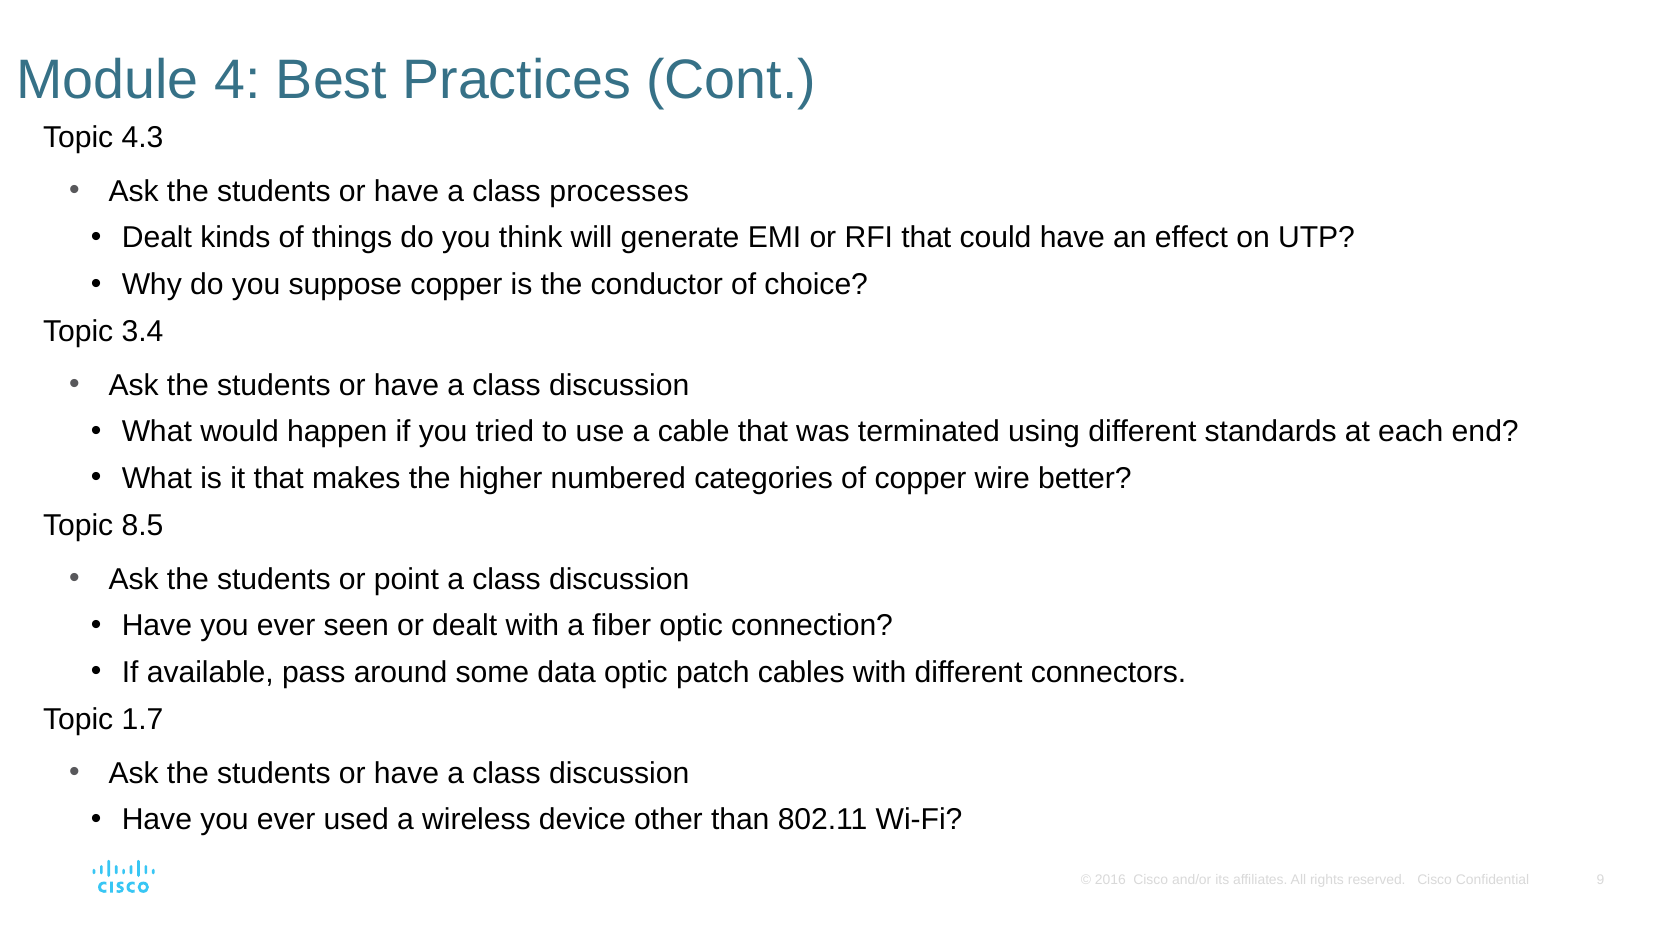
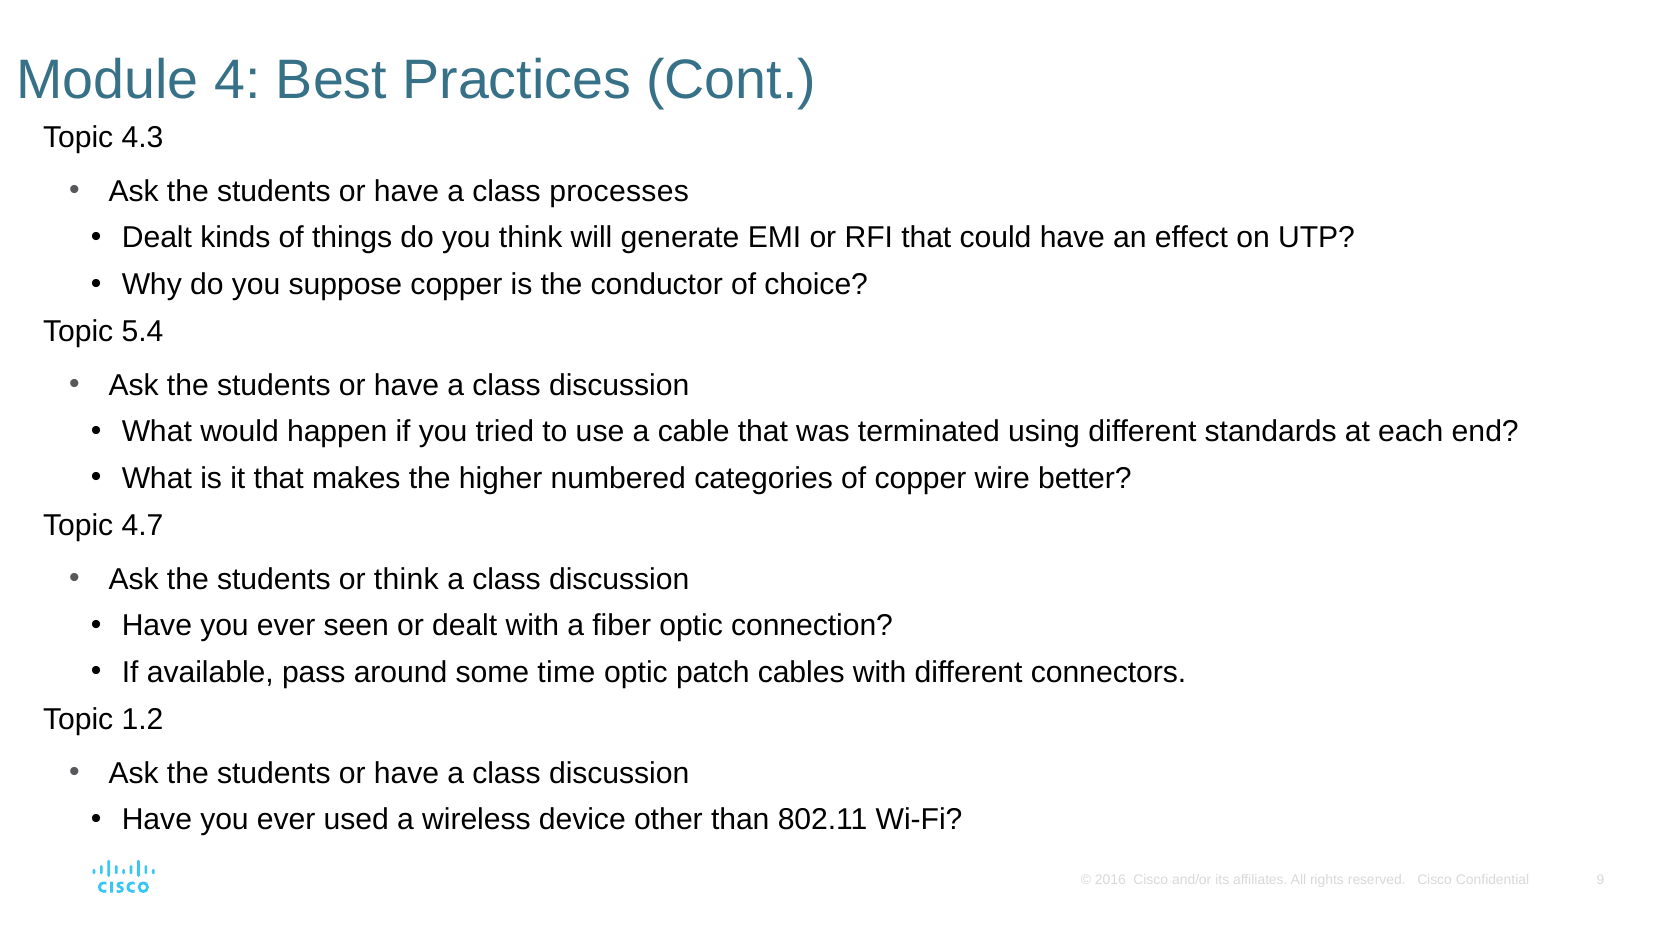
3.4: 3.4 -> 5.4 (142, 331)
8.5: 8.5 -> 4.7 (142, 525)
or point: point -> think (406, 579)
data: data -> time (566, 672)
1.7: 1.7 -> 1.2 (142, 719)
